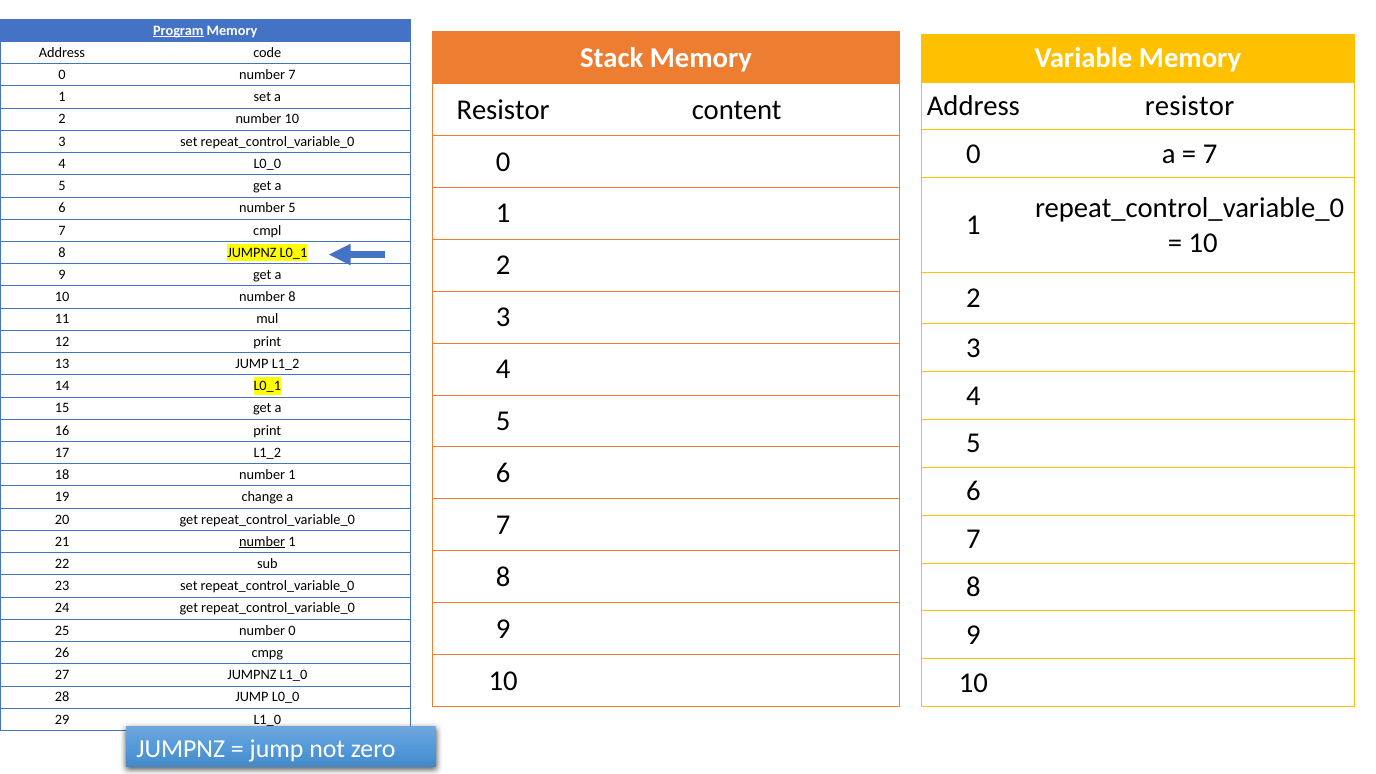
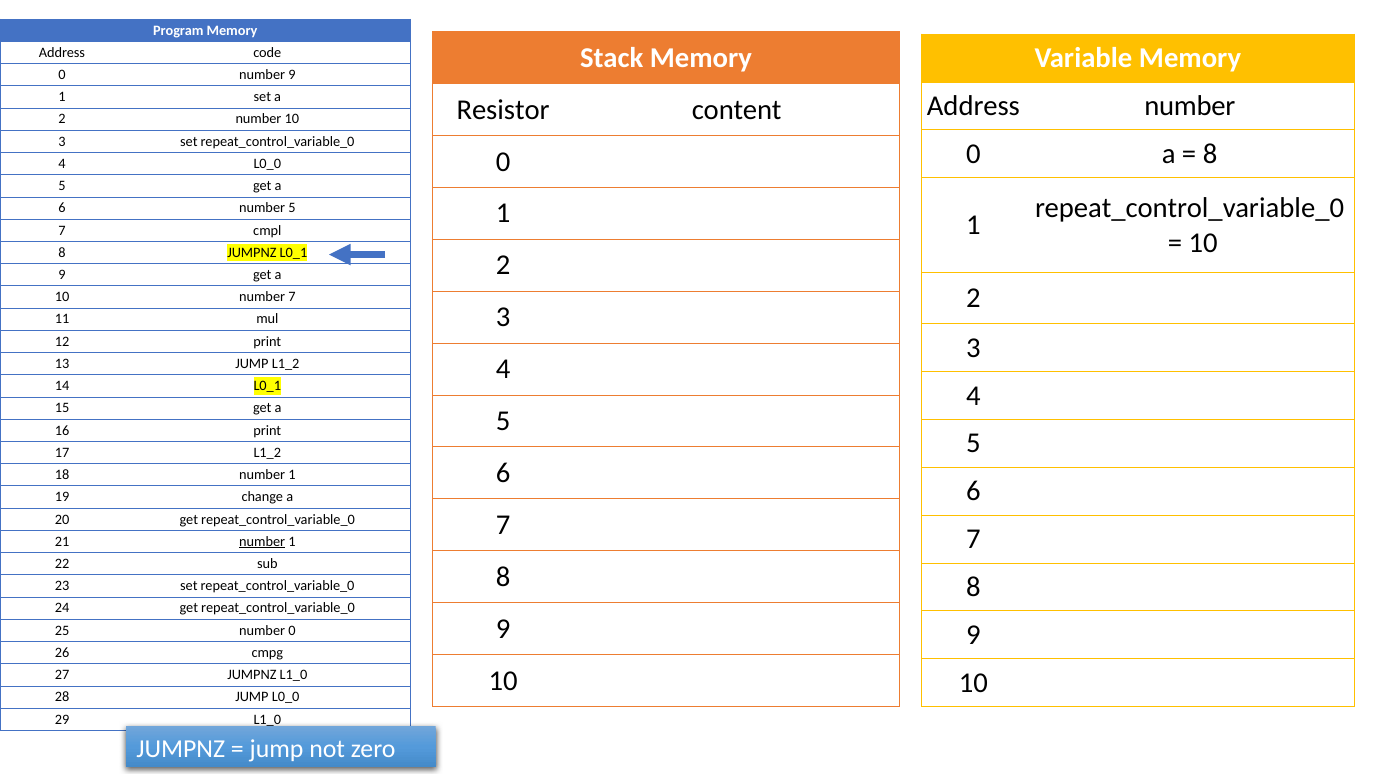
Program underline: present -> none (178, 30)
number 7: 7 -> 9 (292, 75)
Address resistor: resistor -> number (1190, 106)
7: 7 -> 8 (1210, 154)
number 8: 8 -> 7 (292, 297)
